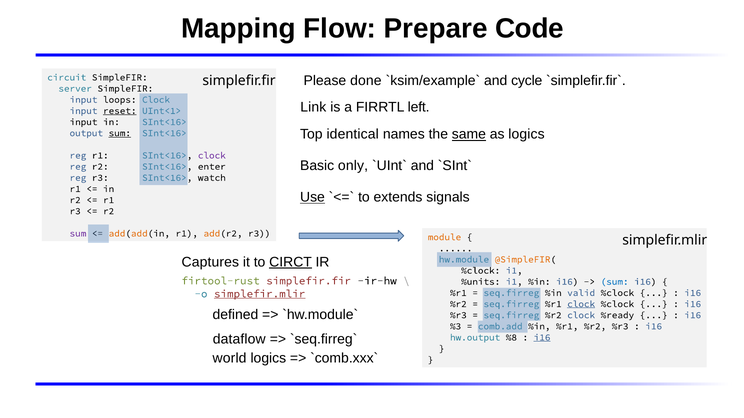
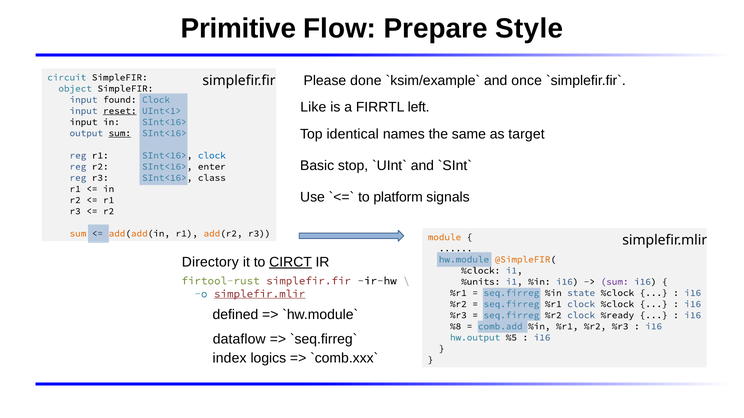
Mapping: Mapping -> Primitive (238, 29)
Code: Code -> Style (529, 29)
cycle: cycle -> once (527, 81)
server: server -> object (75, 89)
loops: loops -> found (120, 100)
Link: Link -> Like (313, 107)
same underline: present -> none (469, 135)
as logics: logics -> target (526, 135)
clock colour: purple -> blue (212, 156)
only: only -> stop (353, 166)
watch: watch -> class (212, 178)
Use underline: present -> none (312, 197)
extends: extends -> platform (398, 197)
sum colour: purple -> orange (78, 234)
Captures: Captures -> Directory (210, 262)
sum colour: blue -> purple (615, 282)
valid: valid -> state (581, 293)
clock underline: present -> none (581, 304)
%3: %3 -> %8 (456, 327)
%8: %8 -> %5 (511, 338)
i16 underline: present -> none (542, 338)
world: world -> index (230, 359)
